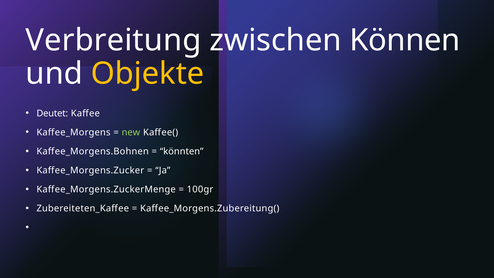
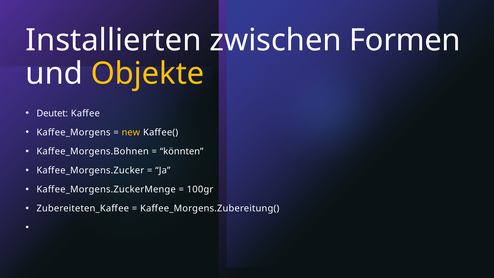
Verbreitung: Verbreitung -> Installierten (114, 40)
Können: Können -> Formen (405, 40)
new colour: light green -> yellow (131, 132)
